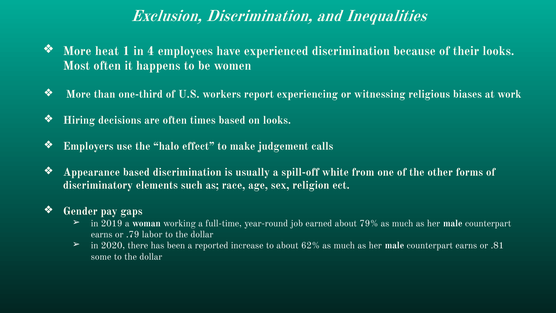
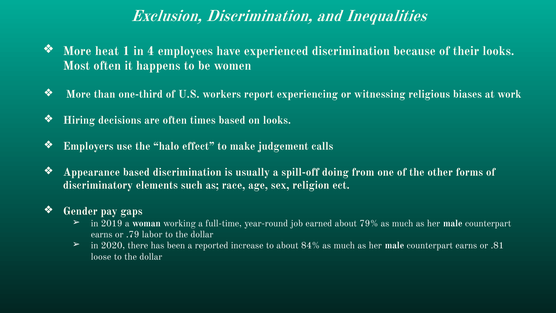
white: white -> doing (335, 172)
62%: 62% -> 84% (310, 245)
some: some -> loose (101, 256)
